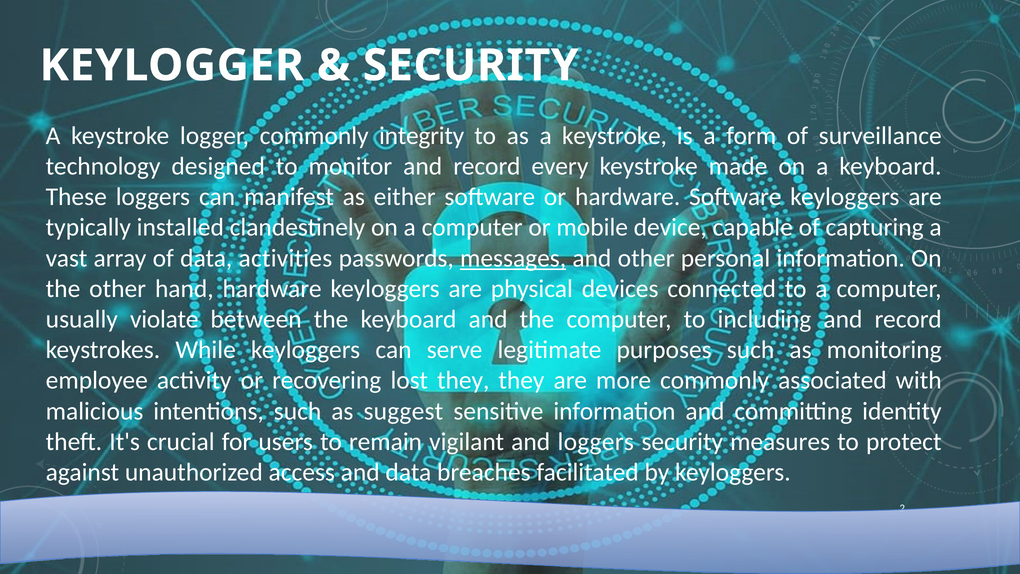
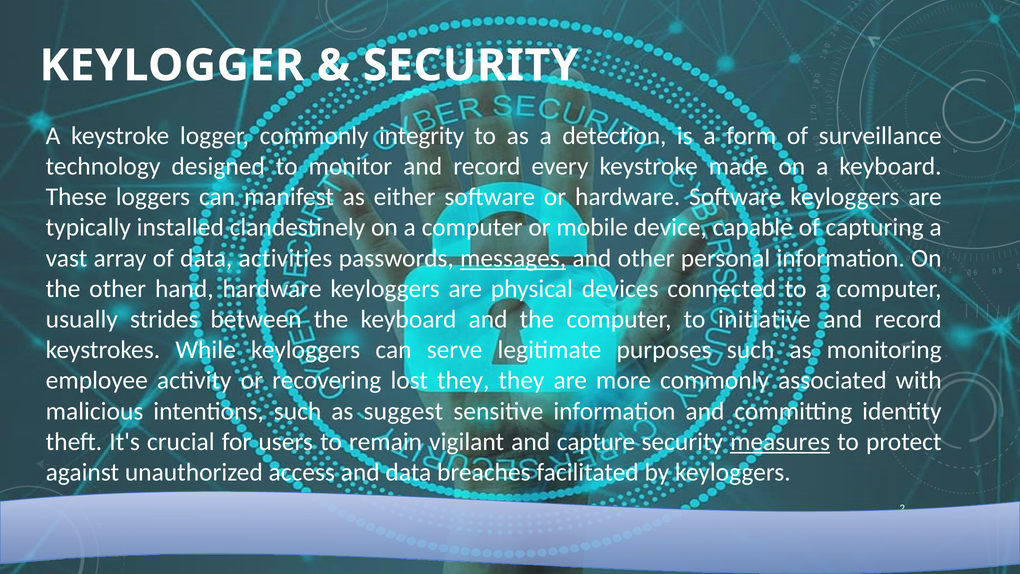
as a keystroke: keystroke -> detection (614, 136)
violate: violate -> strides (164, 319)
including: including -> initiative (764, 319)
and loggers: loggers -> capture (596, 442)
measures underline: none -> present (780, 442)
